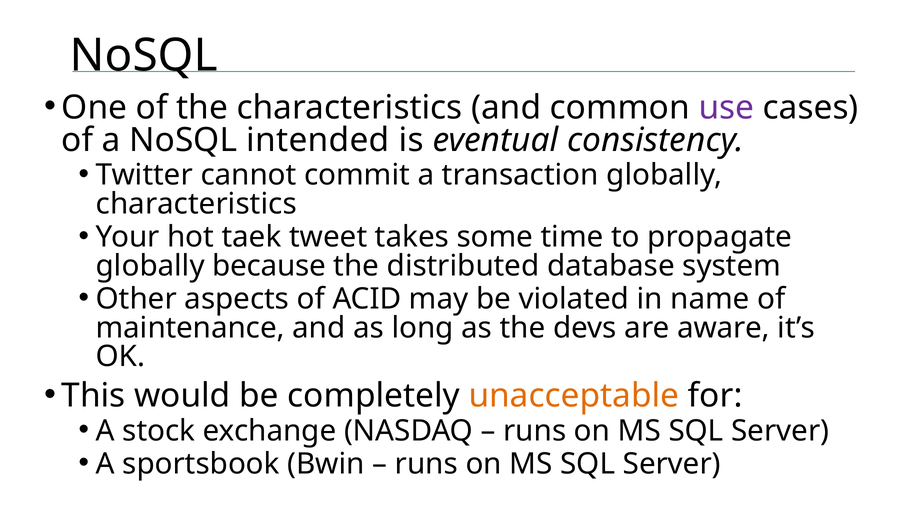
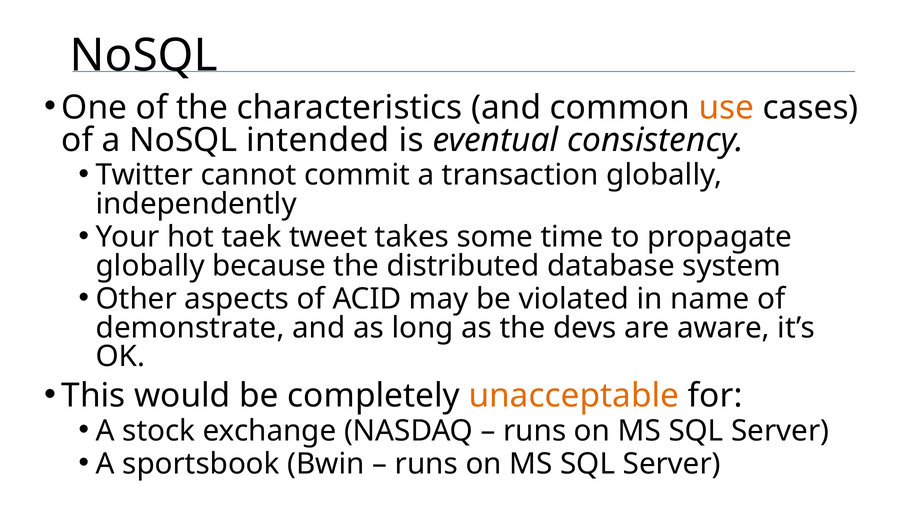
use colour: purple -> orange (726, 108)
characteristics: characteristics -> independently (196, 204)
maintenance: maintenance -> demonstrate (190, 328)
